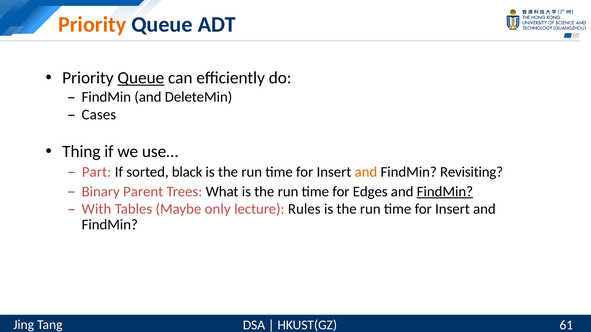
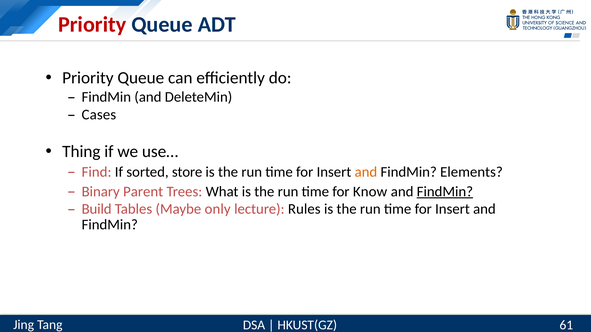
Priority colour: orange -> red (92, 24)
Queue underline: present -> none (141, 78)
Part: Part -> Find (97, 172)
black: black -> store (187, 172)
Revisiting: Revisiting -> Elements (471, 172)
Edges: Edges -> Know (370, 192)
With: With -> Build (97, 209)
